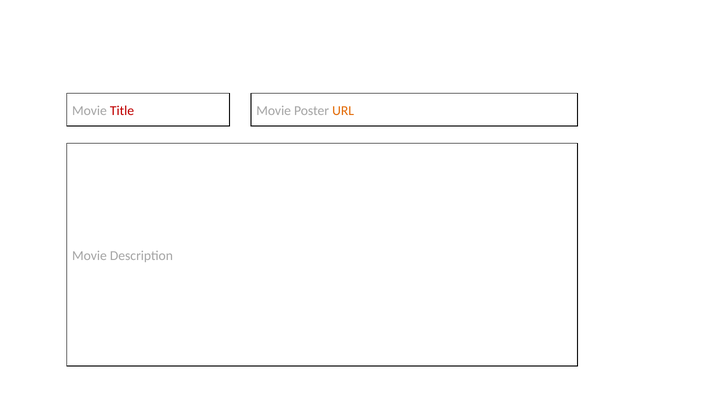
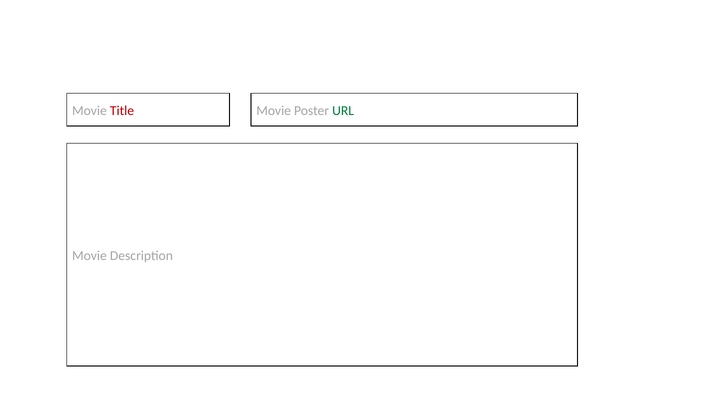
URL colour: orange -> green (343, 111)
